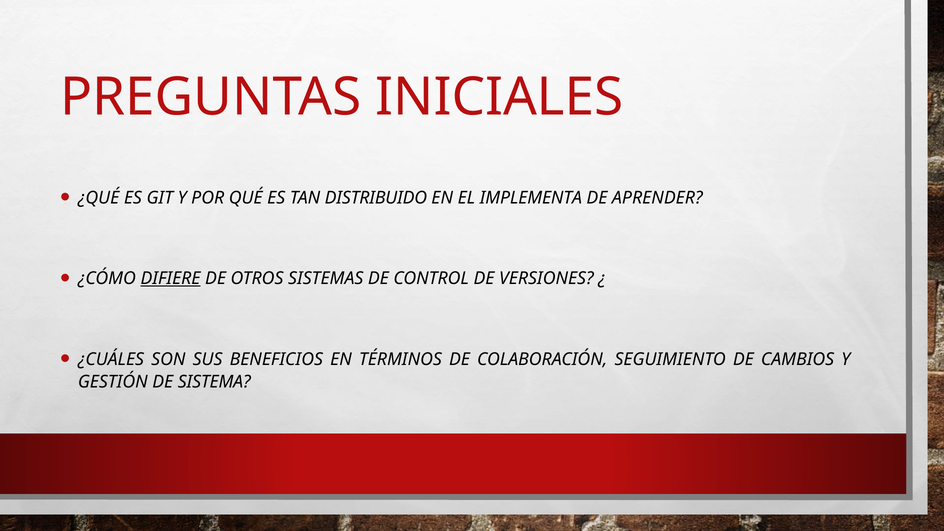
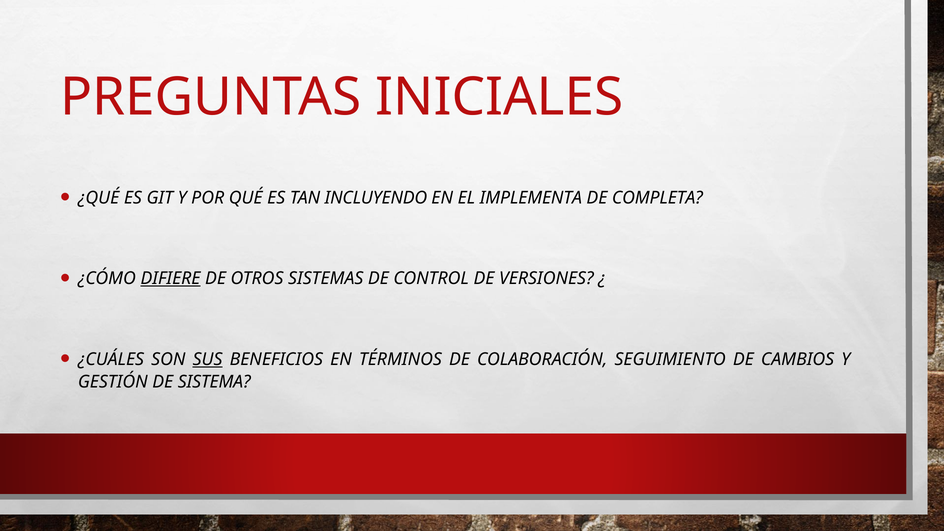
DISTRIBUIDO: DISTRIBUIDO -> INCLUYENDO (376, 198)
APRENDER: APRENDER -> COMPLETA (657, 198)
SUS underline: none -> present (208, 359)
